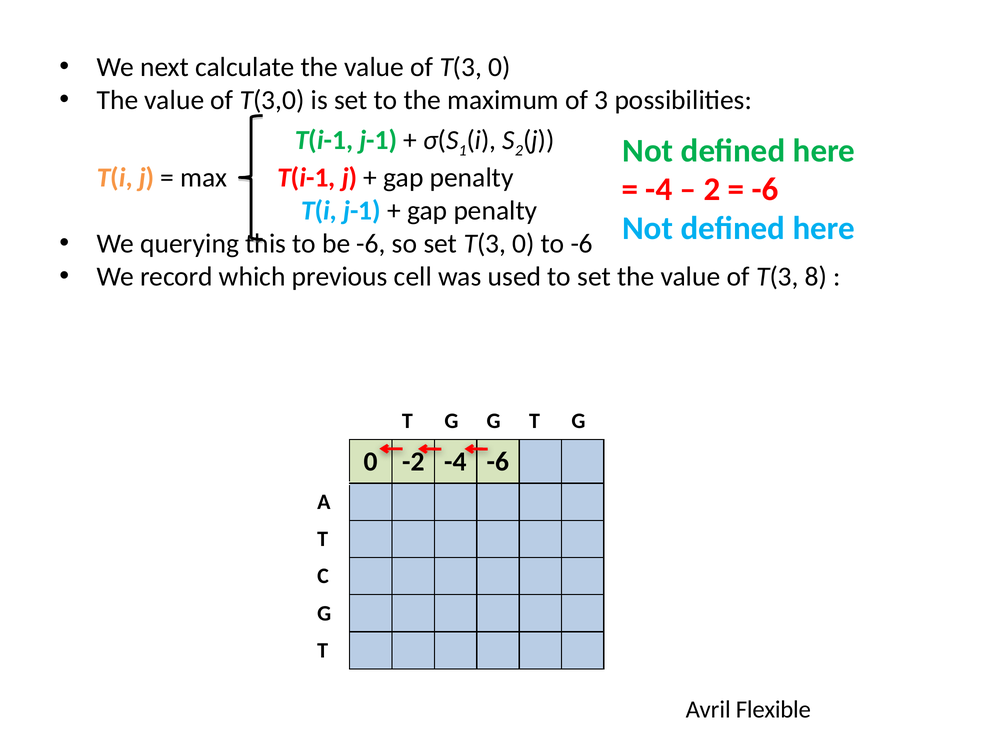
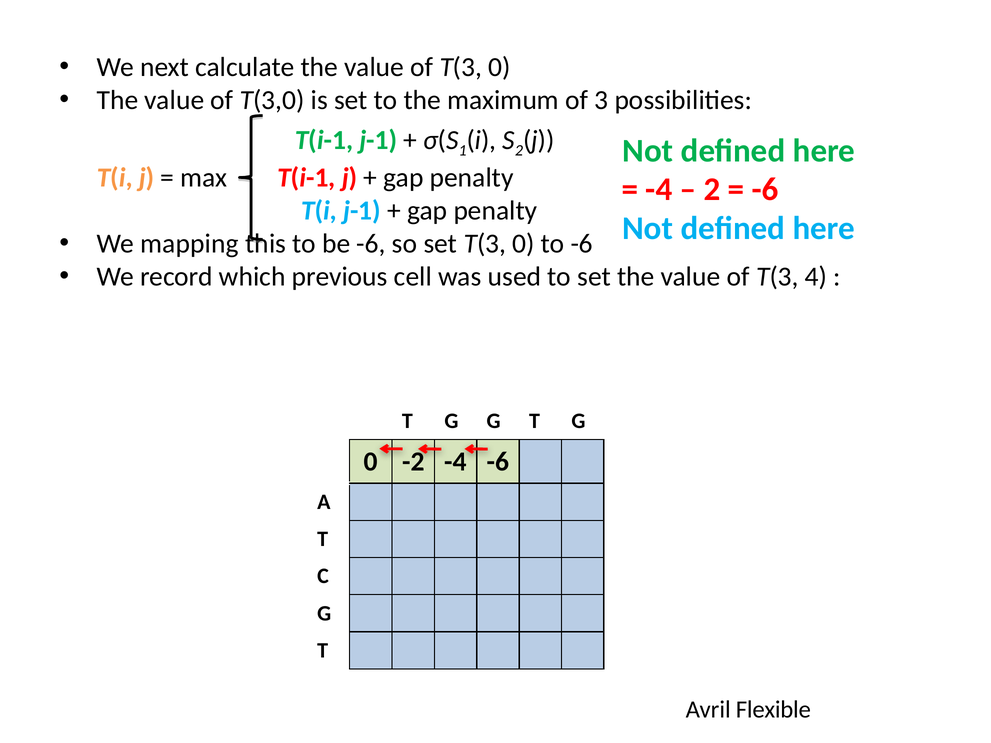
querying: querying -> mapping (189, 244)
8: 8 -> 4 (816, 277)
